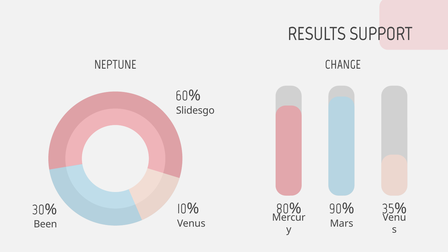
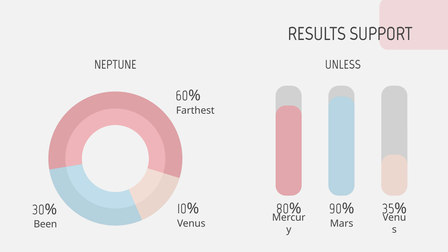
CHANGE: CHANGE -> UNLESS (343, 65)
Slidesgo: Slidesgo -> Farthest (195, 111)
